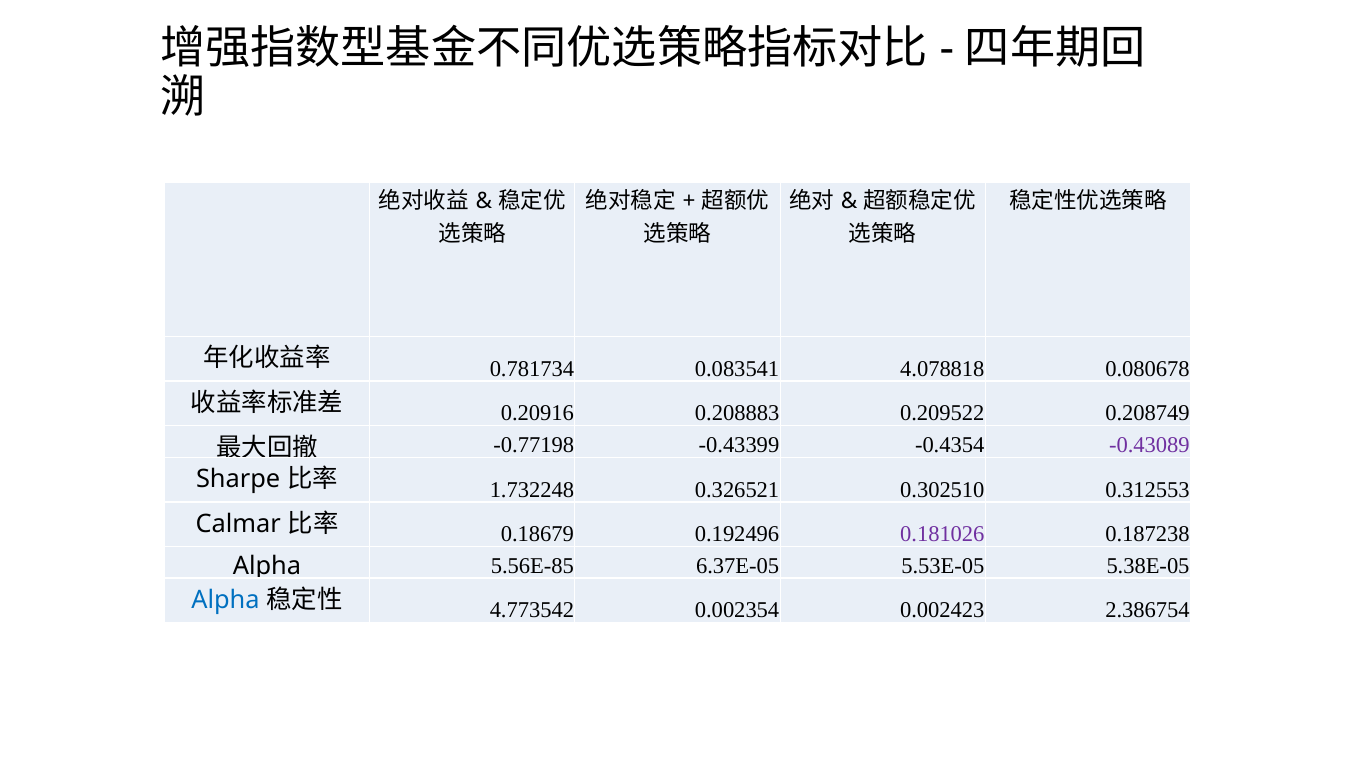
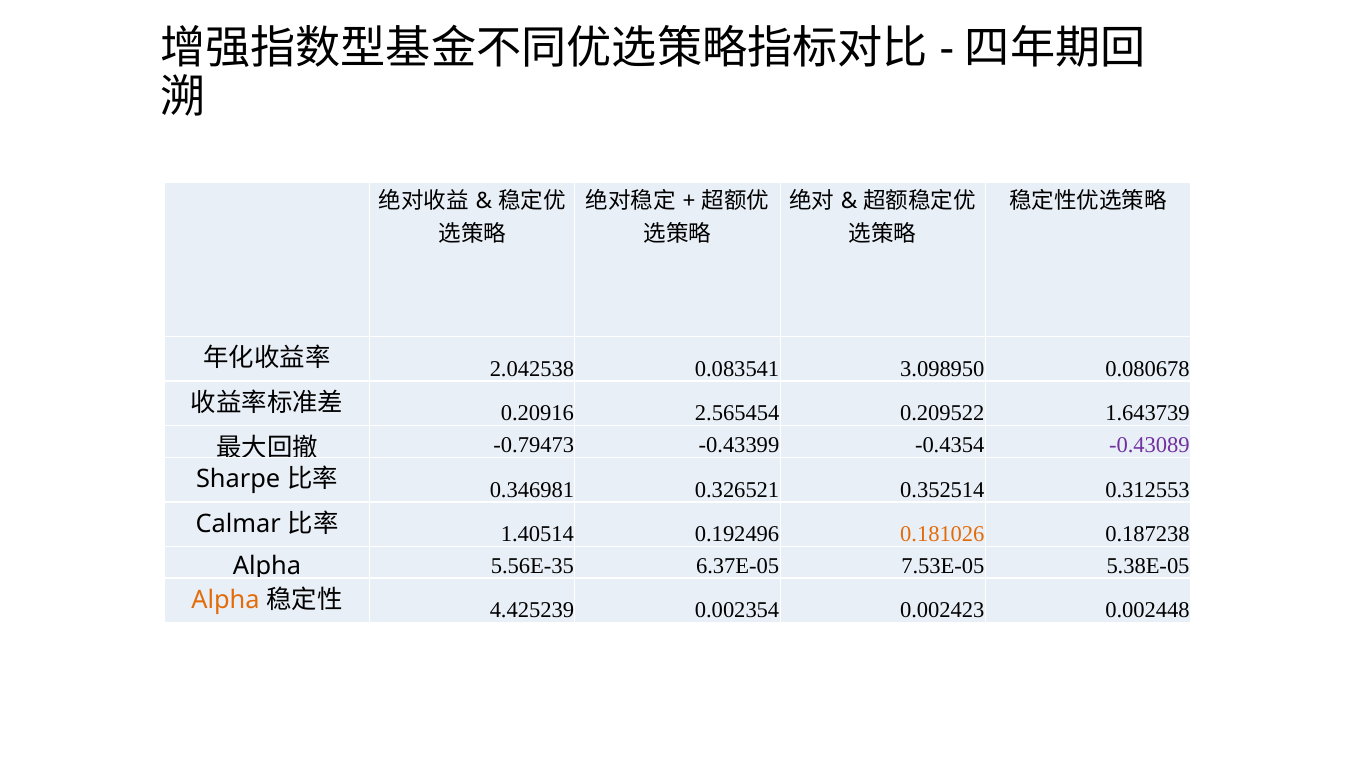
0.781734: 0.781734 -> 2.042538 (532, 369)
4.078818: 4.078818 -> 3.098950 (942, 369)
0.208883: 0.208883 -> 2.565454 (737, 413)
0.208749: 0.208749 -> 1.643739 (1148, 413)
-0.77198: -0.77198 -> -0.79473 (534, 445)
1.732248: 1.732248 -> 0.346981 (532, 490)
0.302510: 0.302510 -> 0.352514 (942, 490)
0.18679: 0.18679 -> 1.40514 (537, 534)
0.181026 colour: purple -> orange (942, 534)
5.56E-85: 5.56E-85 -> 5.56E-35 (532, 566)
5.53E-05: 5.53E-05 -> 7.53E-05 (943, 566)
Alpha colour: blue -> orange (226, 600)
4.773542: 4.773542 -> 4.425239 (532, 611)
2.386754: 2.386754 -> 0.002448 (1148, 611)
